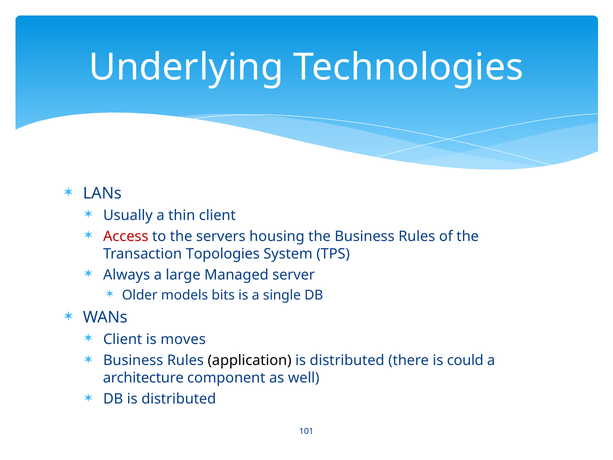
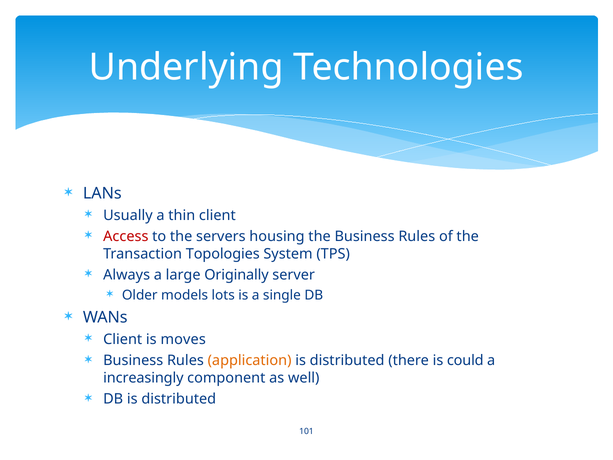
Managed: Managed -> Originally (237, 275)
bits: bits -> lots (223, 295)
application colour: black -> orange (250, 360)
architecture: architecture -> increasingly (143, 378)
